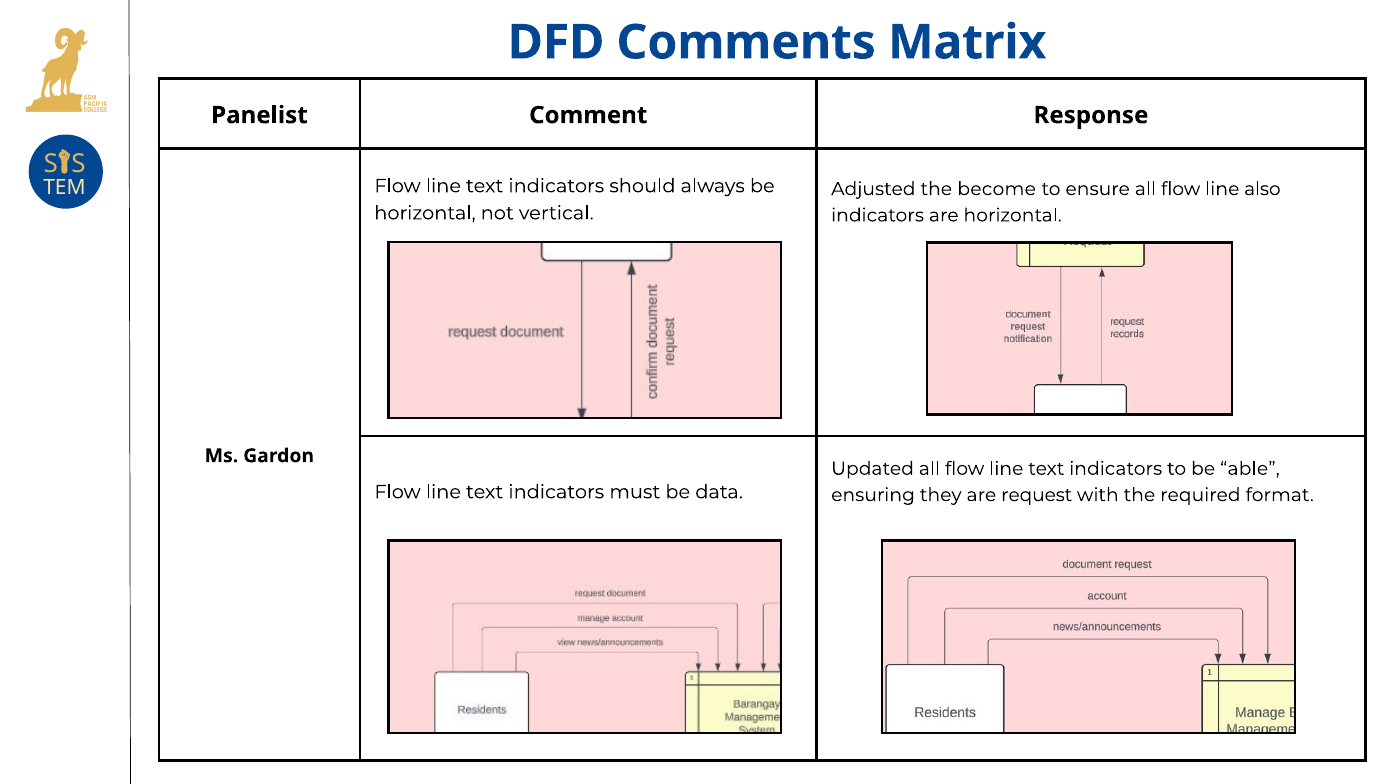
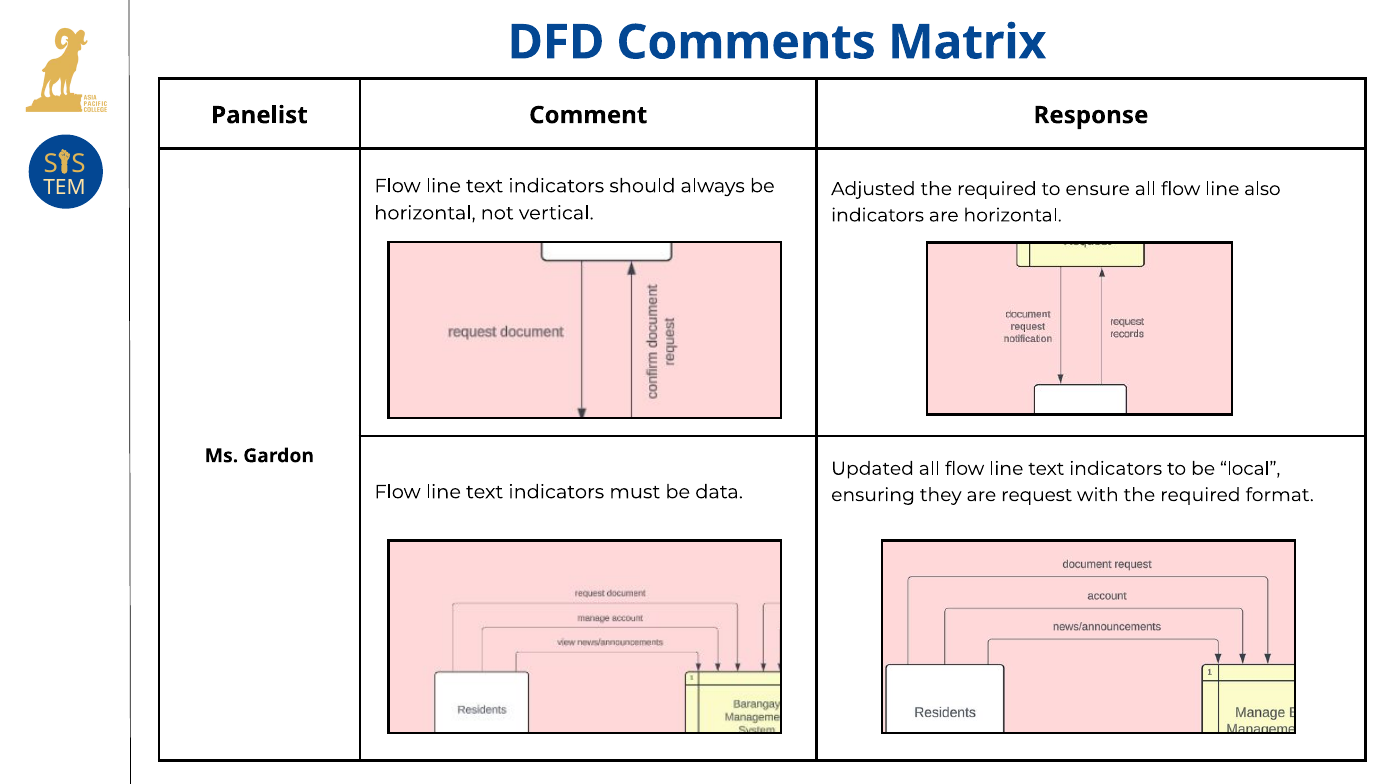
Adjusted the become: become -> required (997, 189)
able: able -> local (1250, 469)
